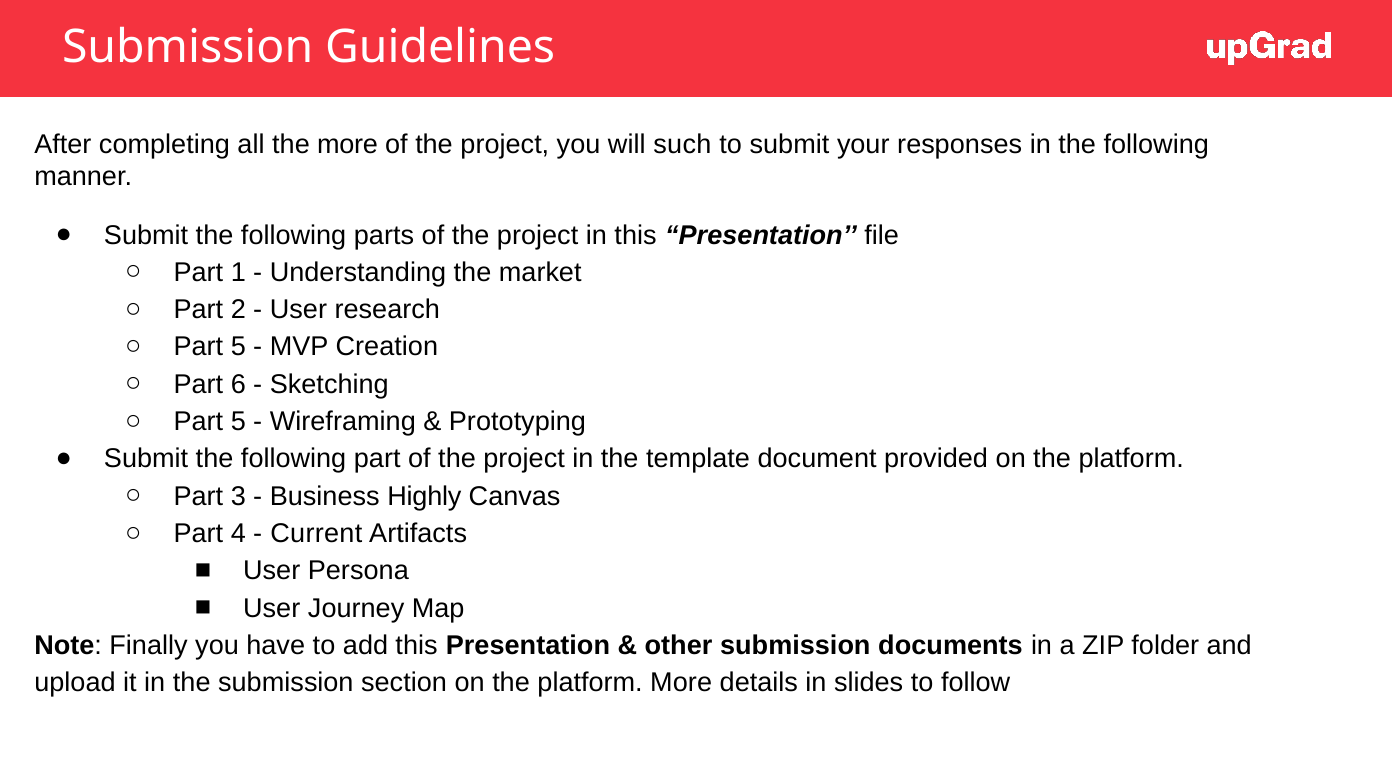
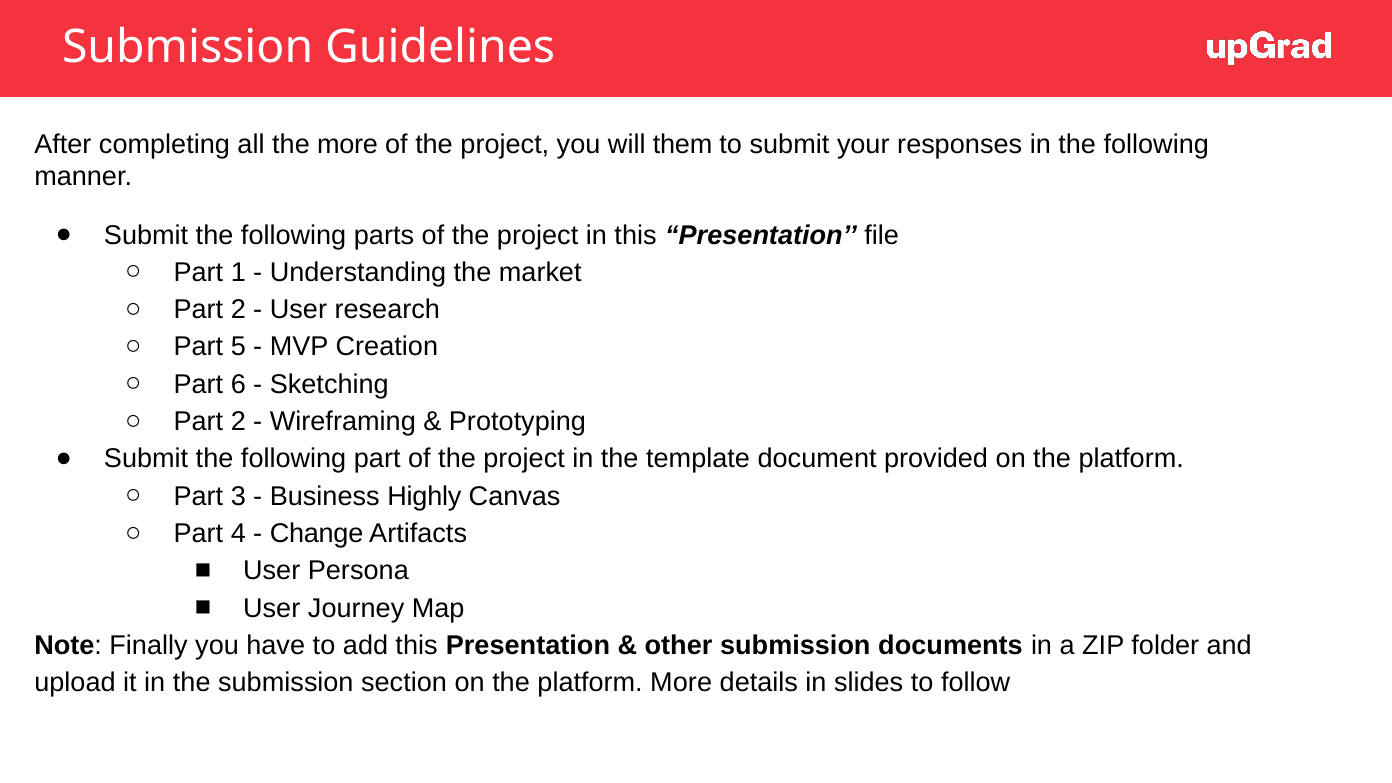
such: such -> them (683, 144)
5: 5 -> 2 (238, 422)
Current: Current -> Change (317, 534)
